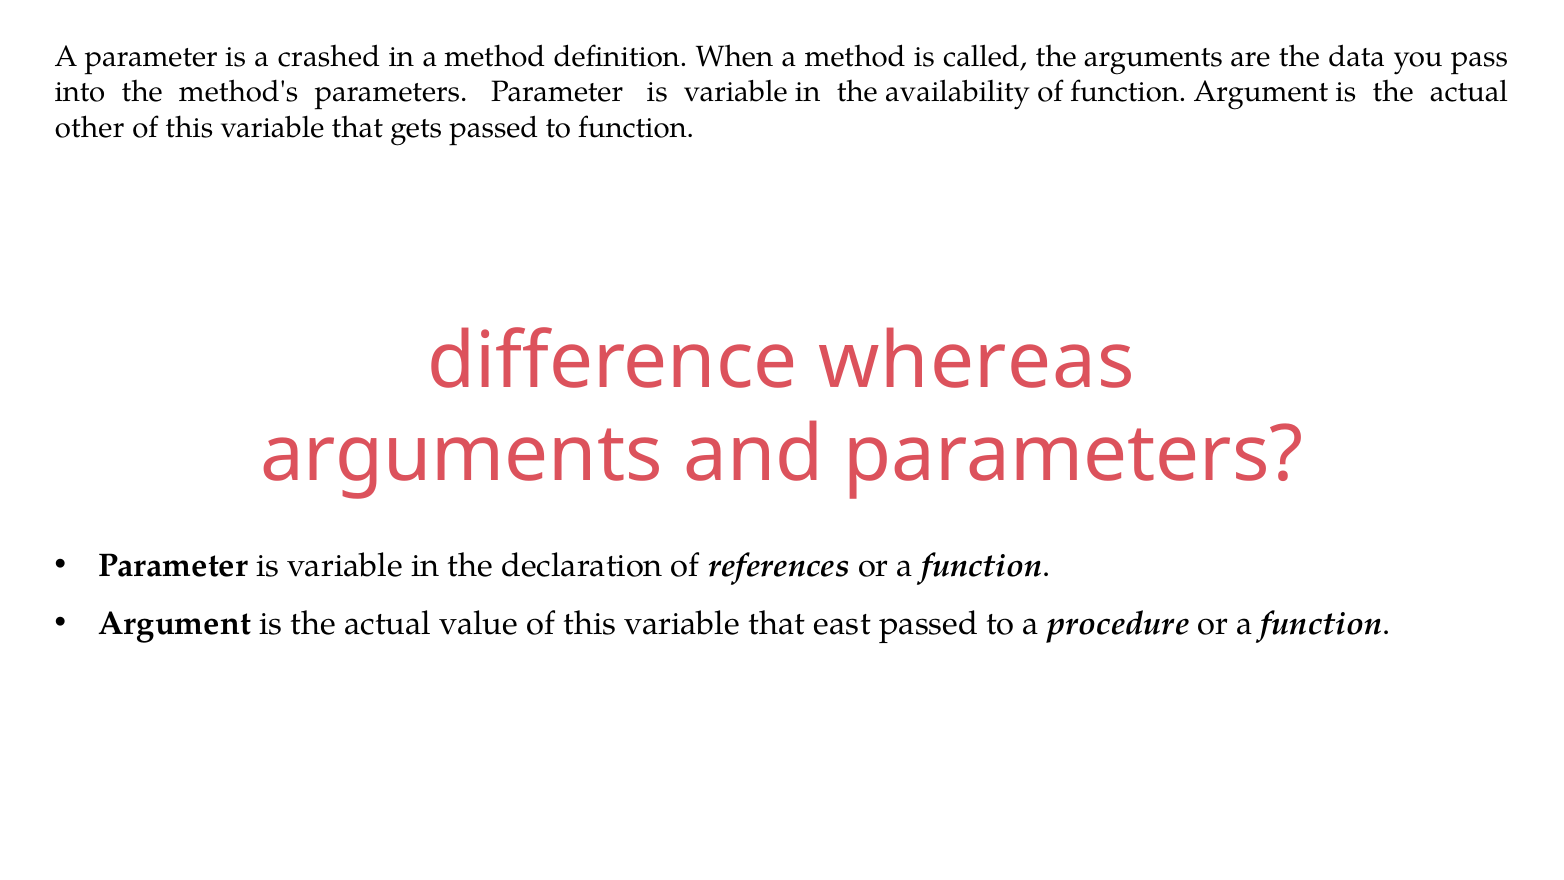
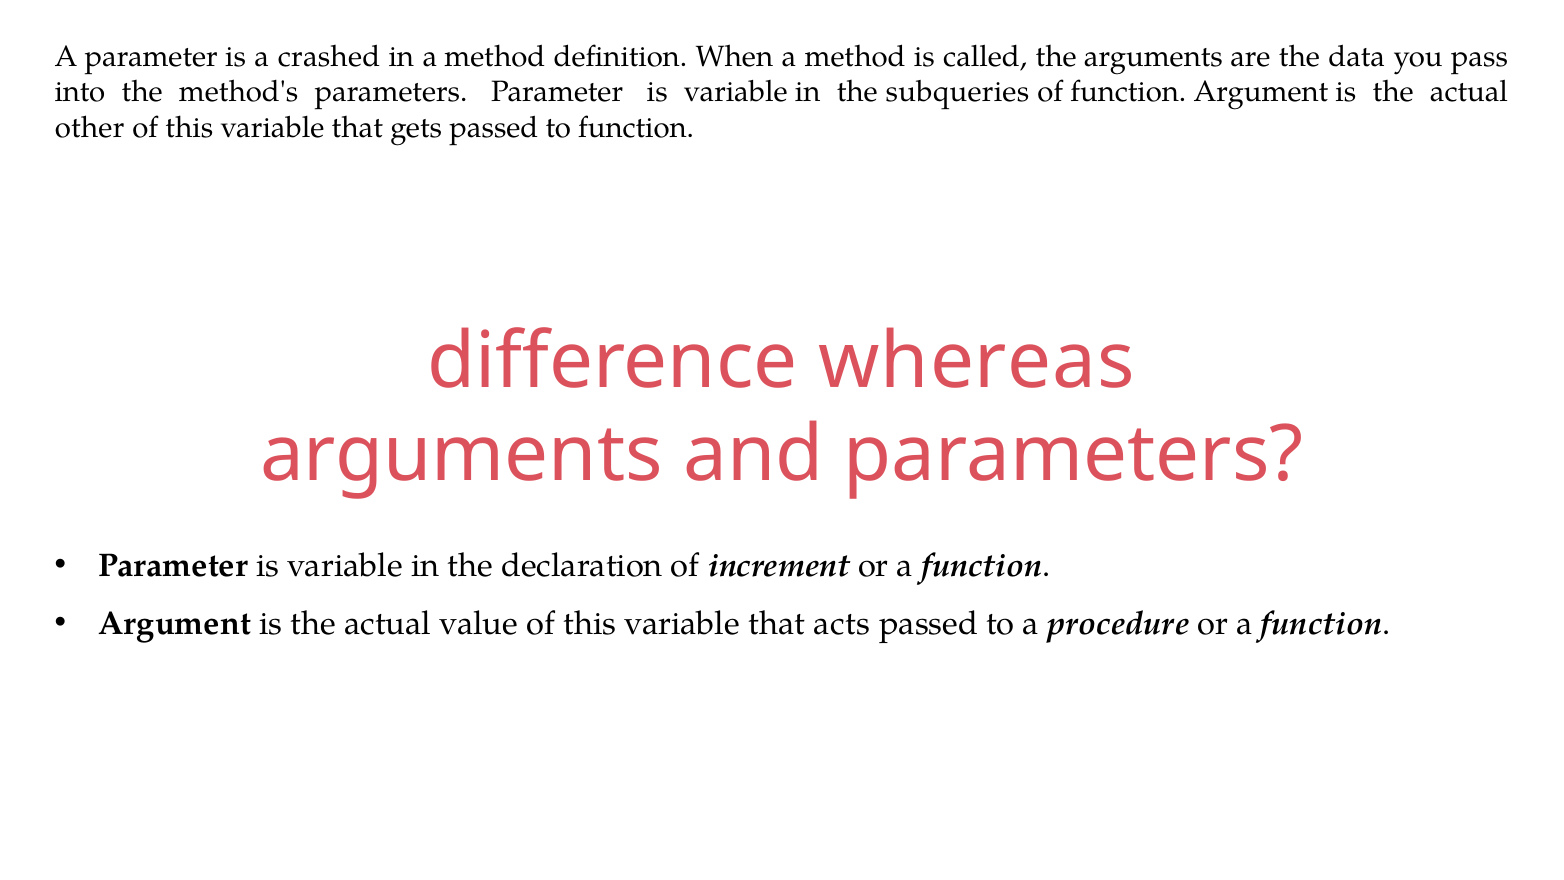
availability: availability -> subqueries (957, 92)
references: references -> increment (779, 565)
east: east -> acts (842, 624)
